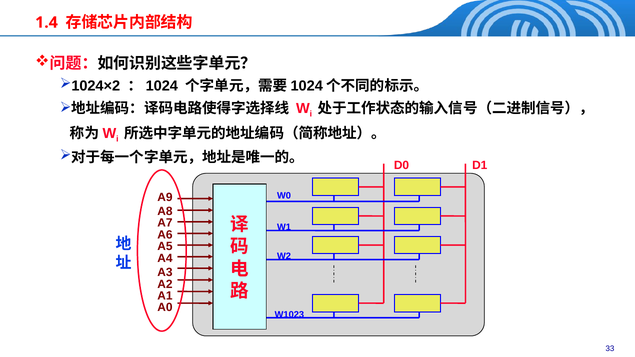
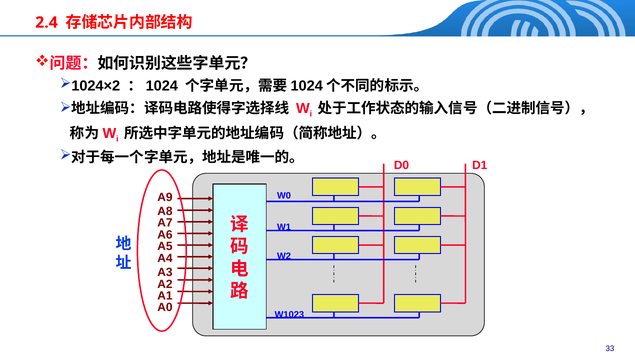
1.4: 1.4 -> 2.4 (46, 22)
